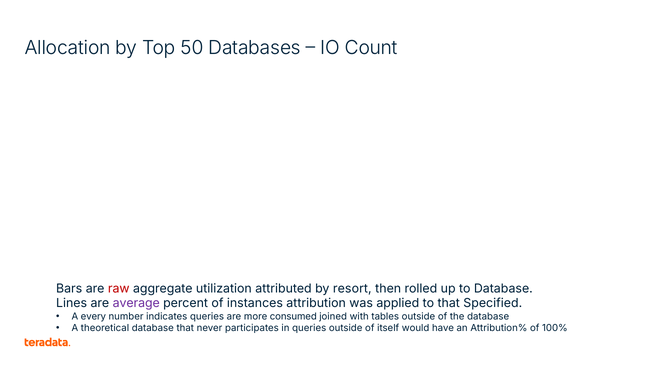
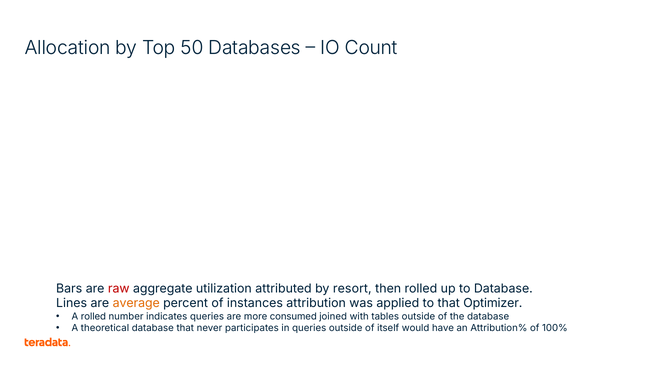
average colour: purple -> orange (136, 304)
Specified: Specified -> Optimizer (493, 304)
A every: every -> rolled (93, 317)
